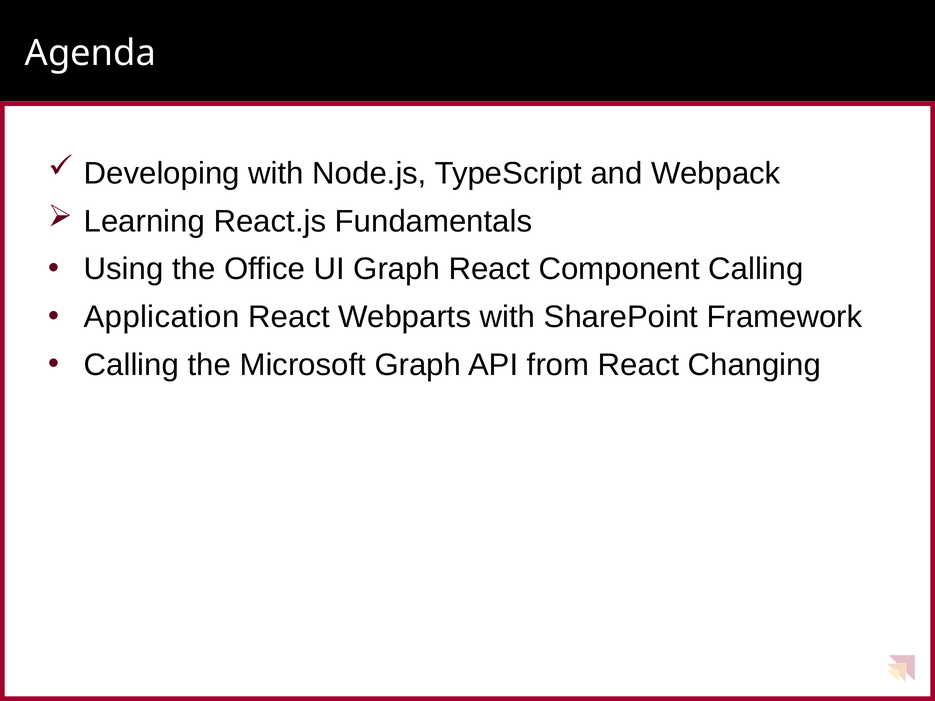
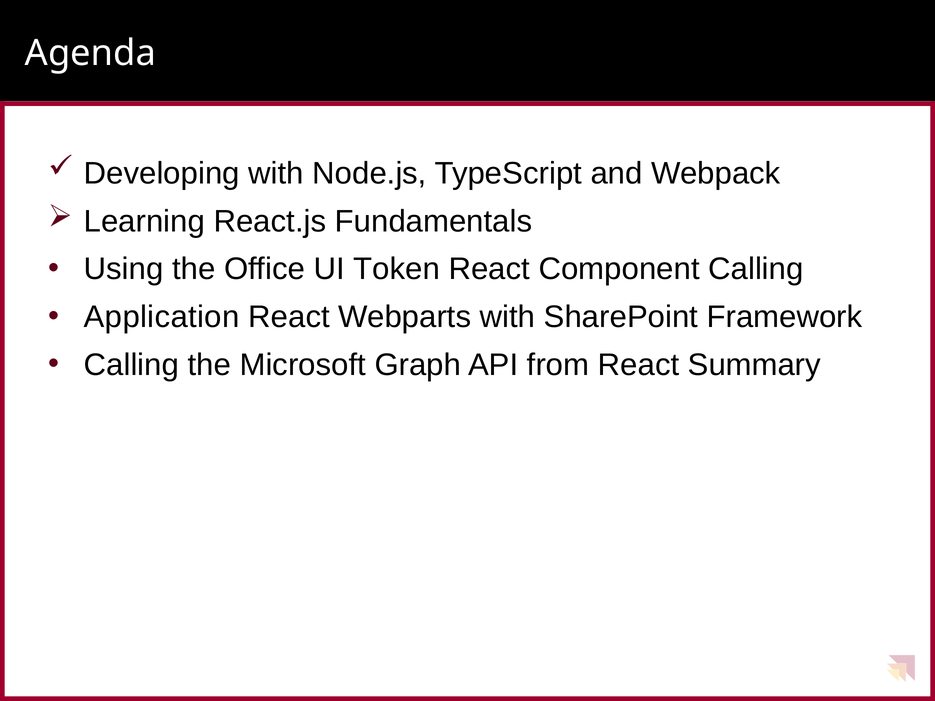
UI Graph: Graph -> Token (397, 269)
Changing: Changing -> Summary (754, 365)
